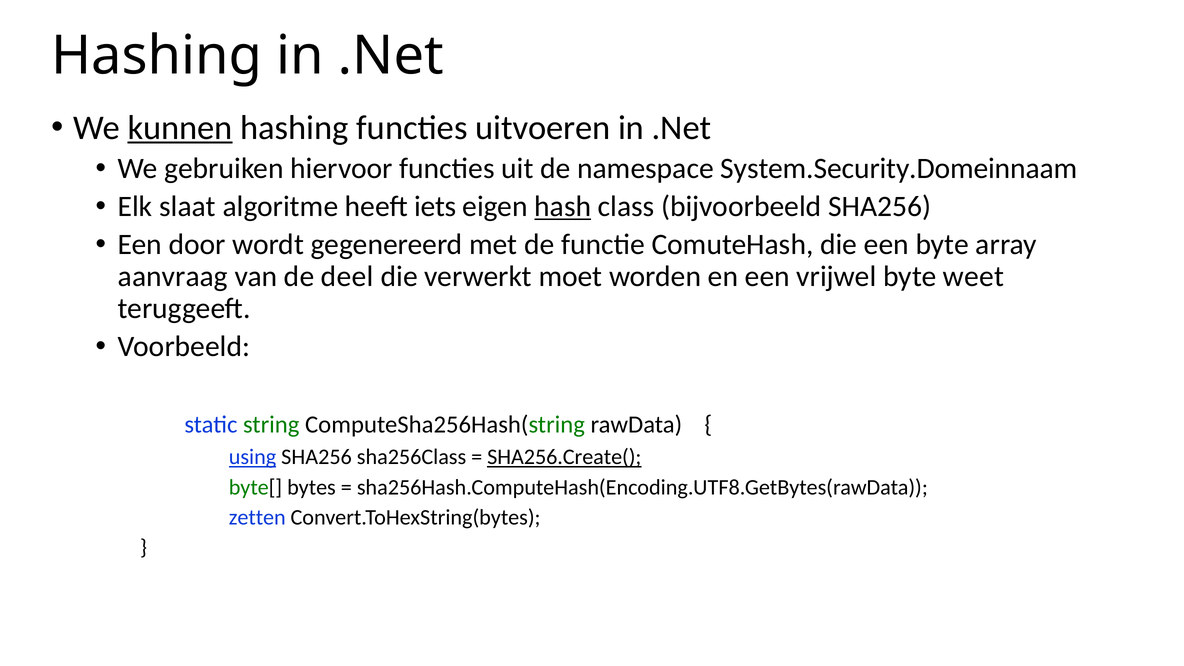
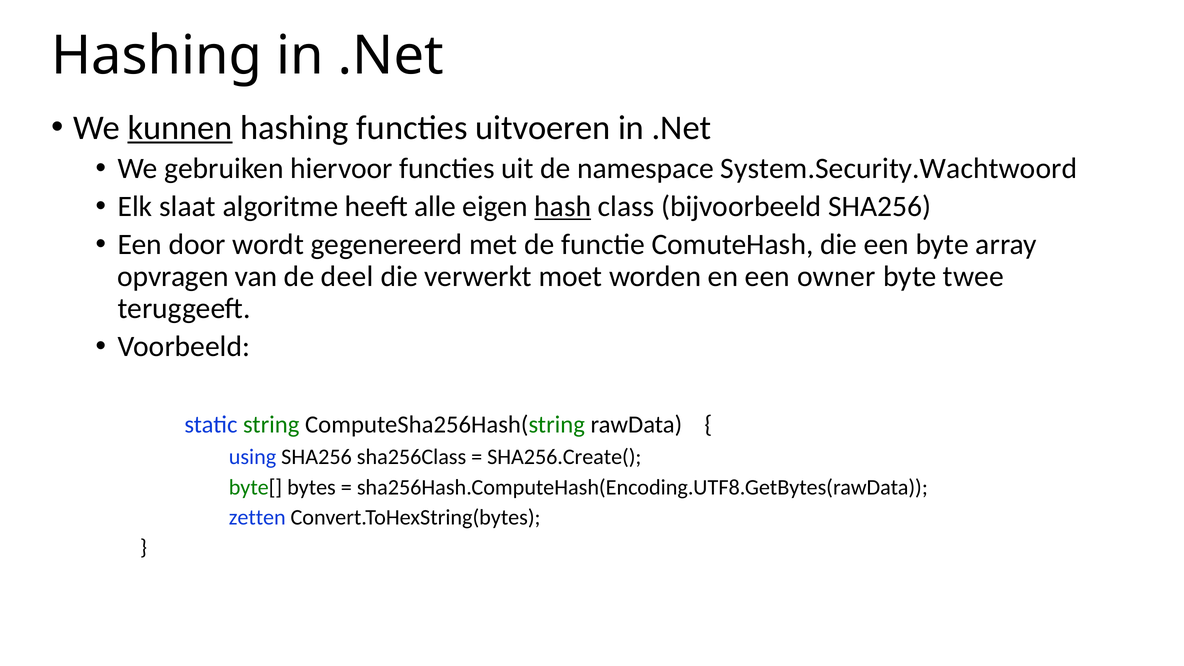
System.Security.Domeinnaam: System.Security.Domeinnaam -> System.Security.Wachtwoord (899, 168)
iets: iets -> alle (435, 207)
aanvraag: aanvraag -> opvragen (173, 277)
vrijwel: vrijwel -> owner (836, 277)
weet: weet -> twee (974, 277)
using underline: present -> none (253, 457)
SHA256.Create( underline: present -> none (564, 457)
